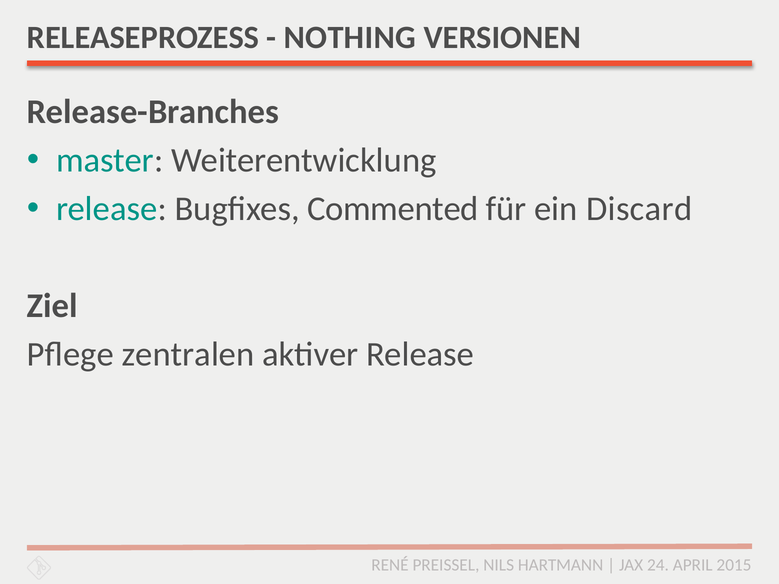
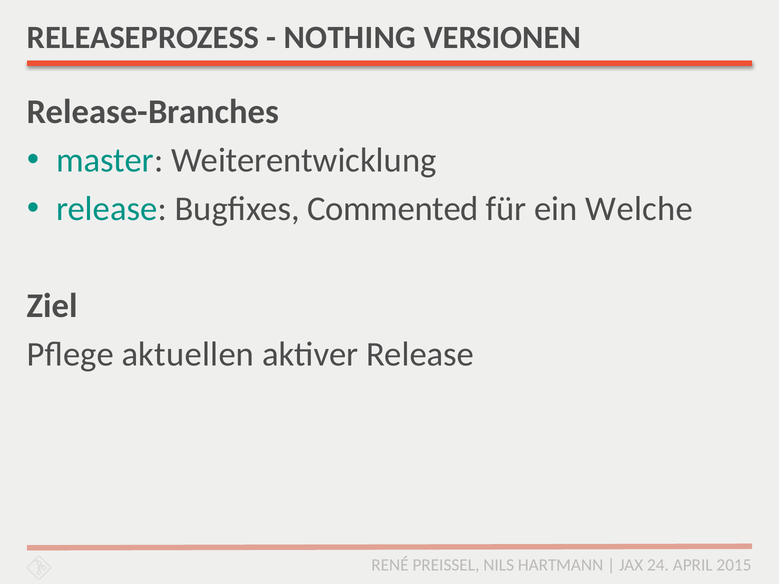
Discard: Discard -> Welche (639, 209)
zentralen: zentralen -> aktuellen (188, 355)
